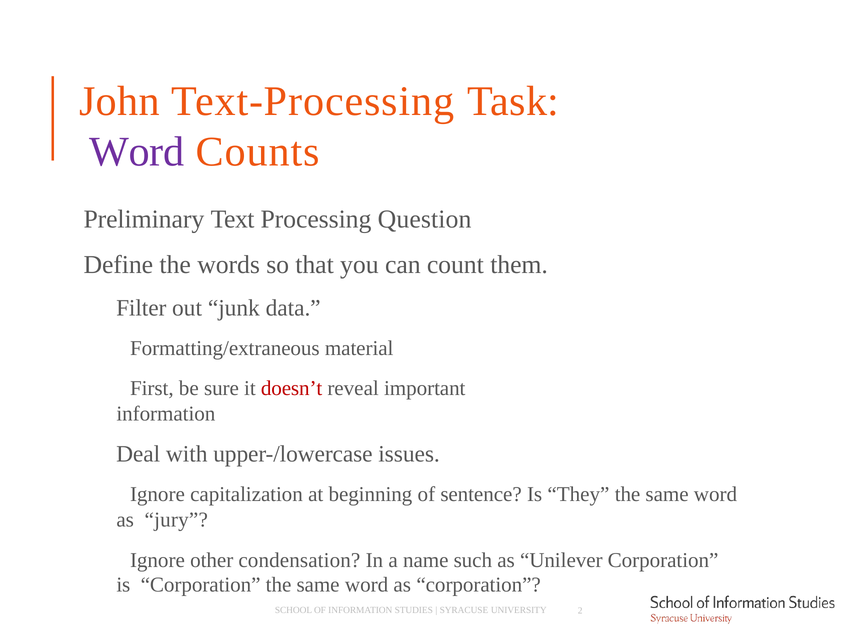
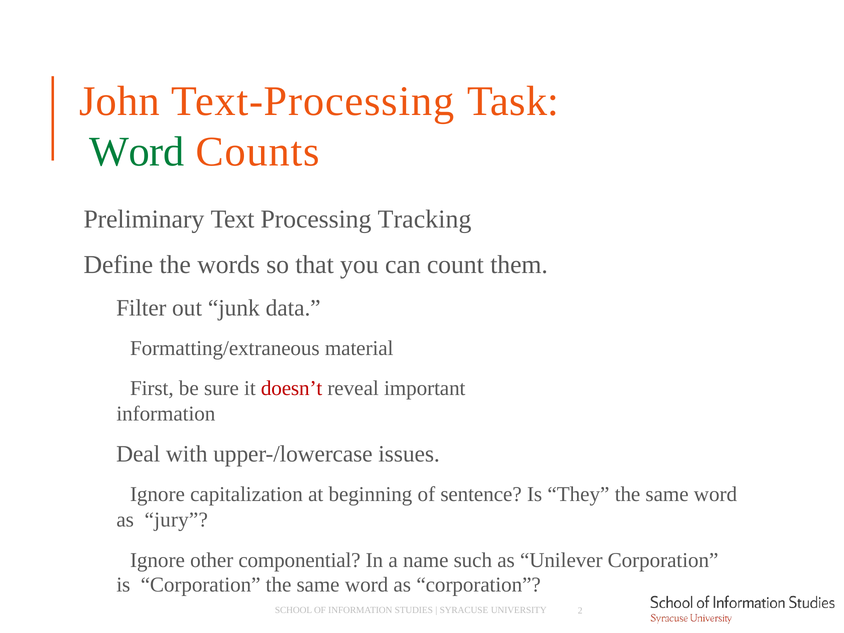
Word colour: purple -> green (137, 152)
Question: Question -> Tracking (425, 219)
condensation: condensation -> componential (299, 560)
